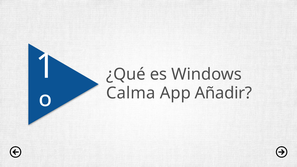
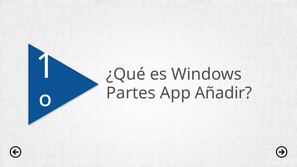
Calma: Calma -> Partes (131, 93)
